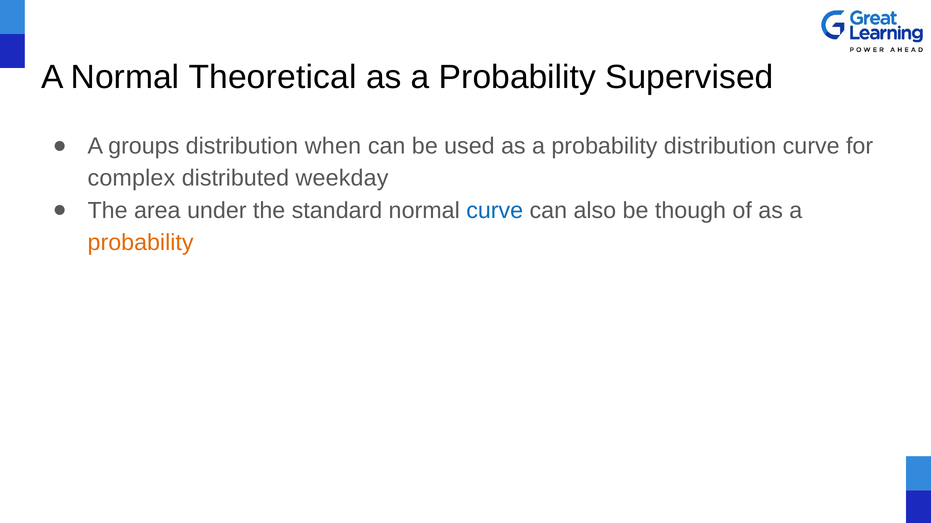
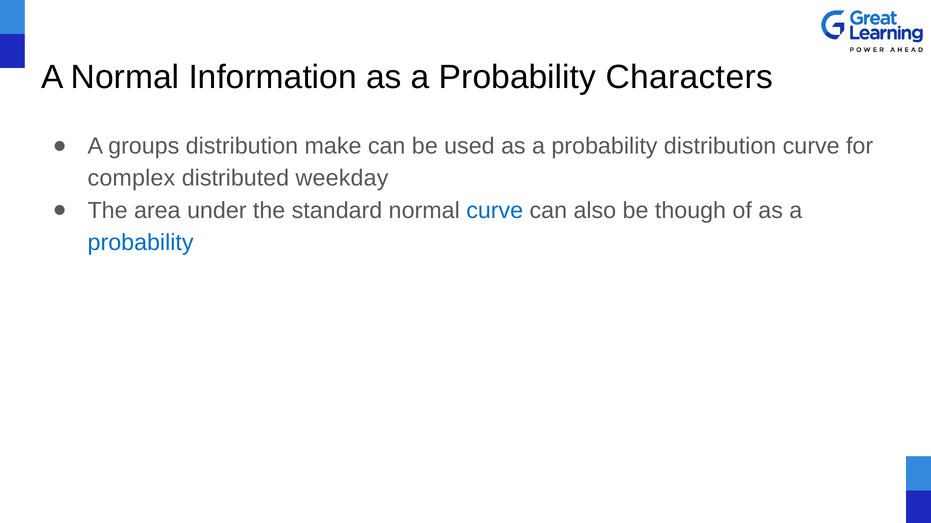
Theoretical: Theoretical -> Information (273, 77)
Supervised: Supervised -> Characters (689, 77)
when: when -> make (333, 146)
probability colour: orange -> blue (141, 243)
